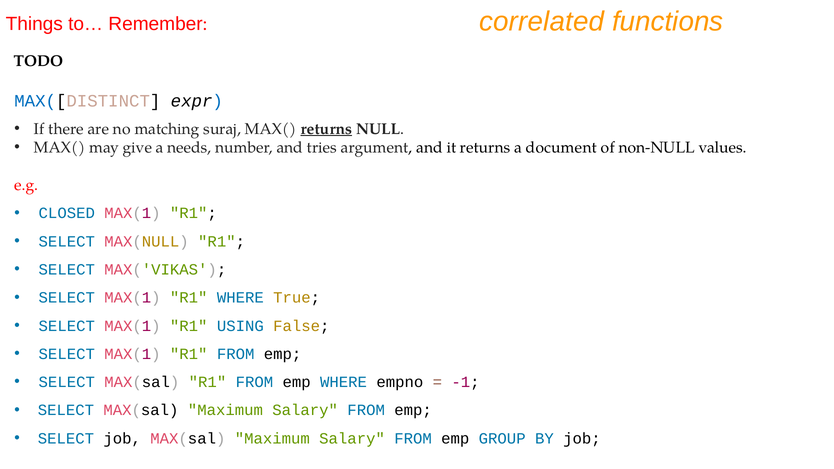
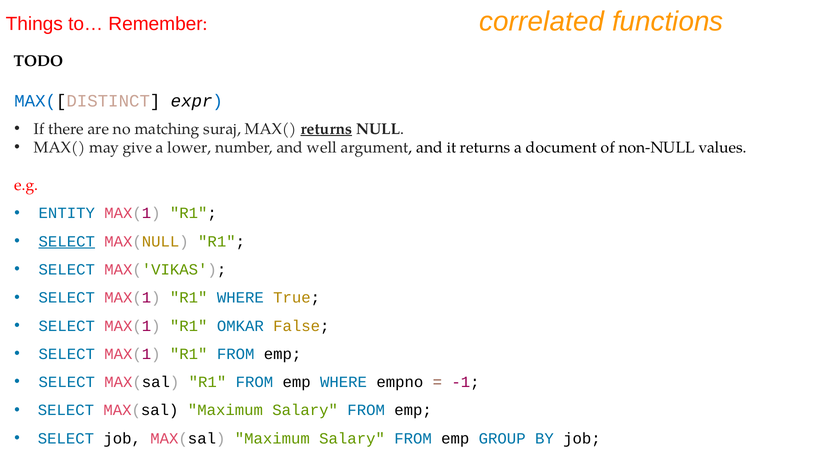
needs: needs -> lower (189, 148)
tries: tries -> well (322, 148)
CLOSED: CLOSED -> ENTITY (67, 213)
SELECT underline: none -> present (67, 241)
USING: USING -> OMKAR (240, 326)
